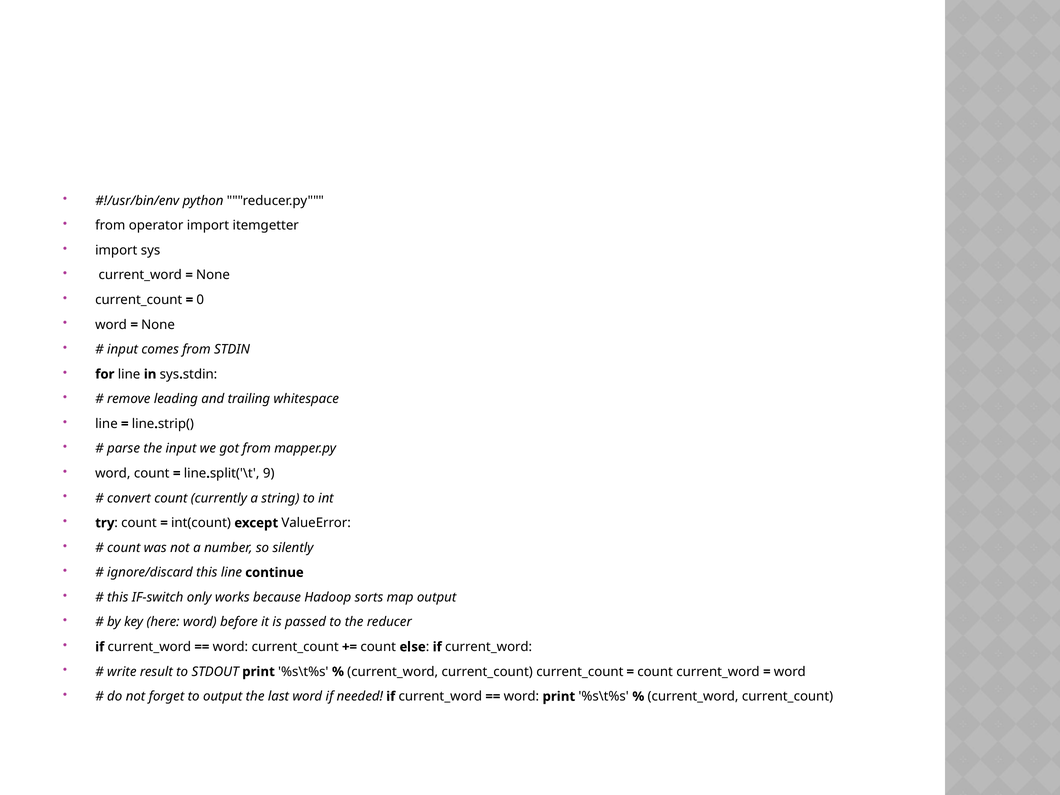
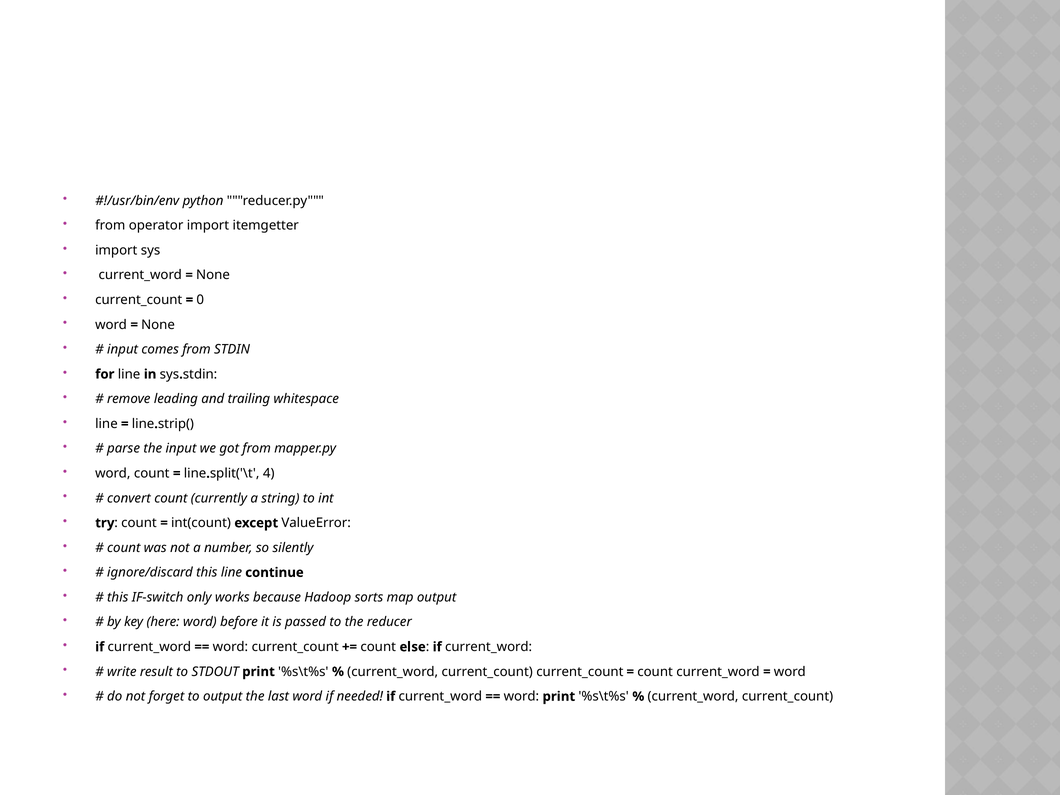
9: 9 -> 4 (269, 473)
